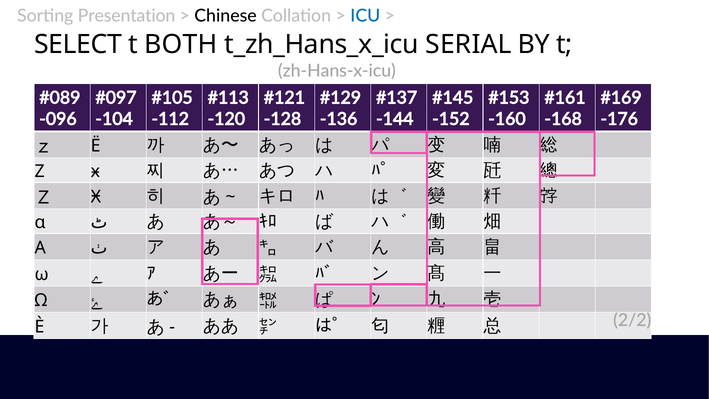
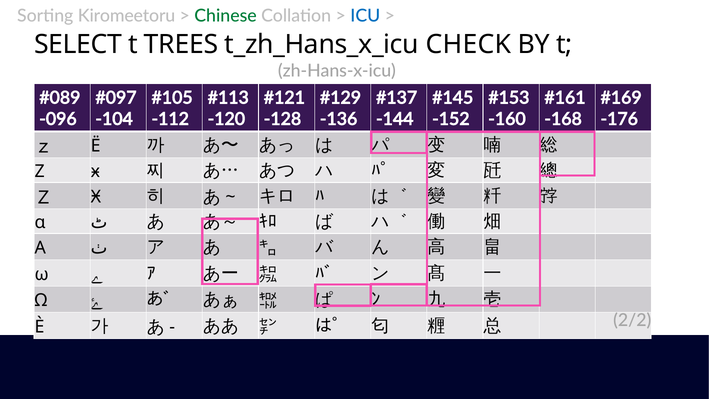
Presentation: Presentation -> Kiromeetoru (127, 16)
Chinese colour: black -> green (226, 16)
BOTH: BOTH -> TREES (181, 44)
SERIAL: SERIAL -> CHECK (468, 44)
